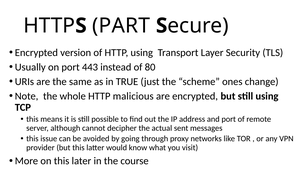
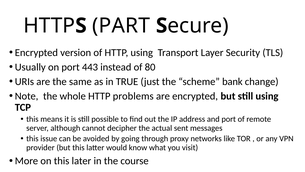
ones: ones -> bank (232, 81)
malicious: malicious -> problems (133, 96)
